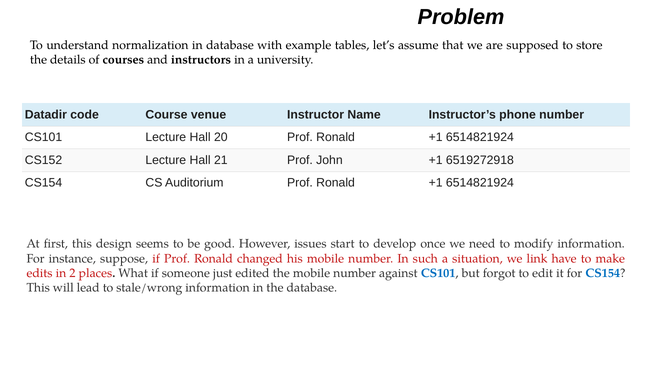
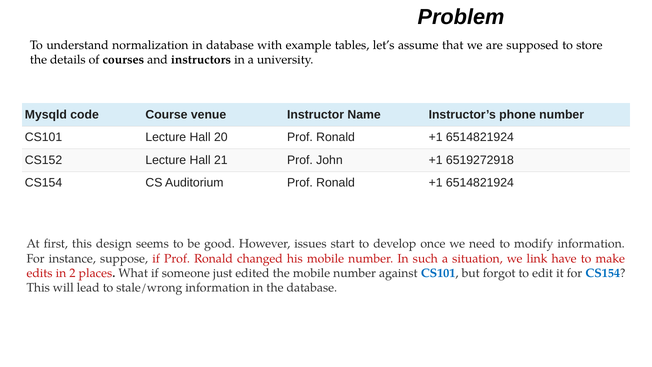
Datadir: Datadir -> Mysqld (46, 115)
